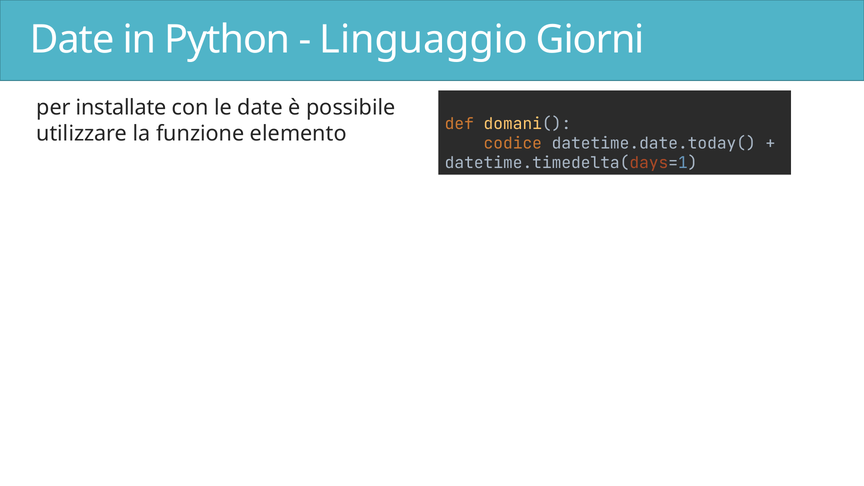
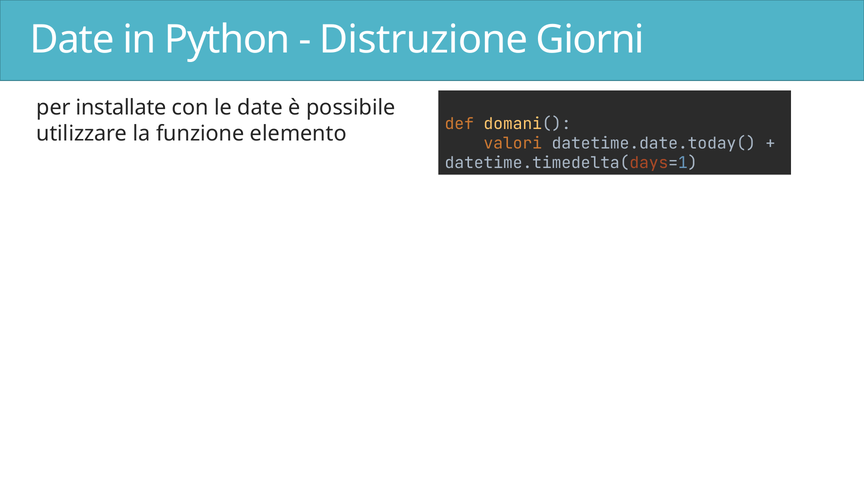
Linguaggio: Linguaggio -> Distruzione (424, 40)
codice: codice -> valori (513, 143)
